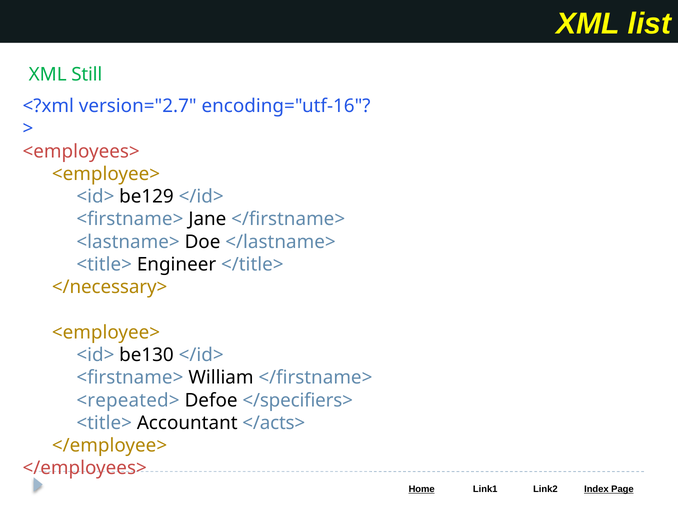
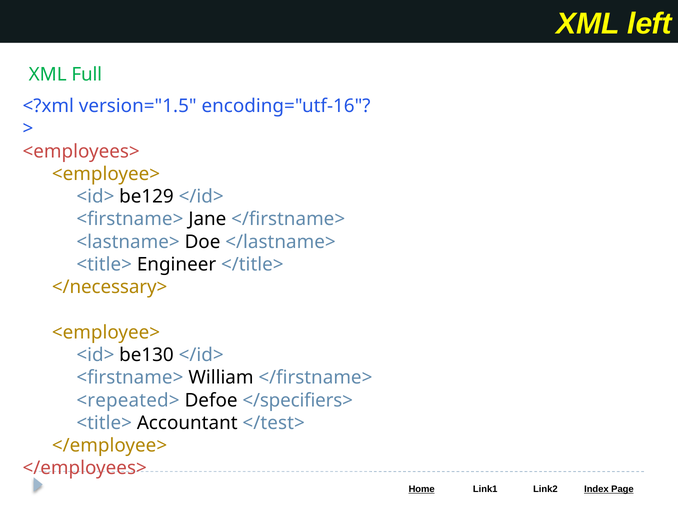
list: list -> left (650, 24)
Still: Still -> Full (87, 74)
version="2.7: version="2.7 -> version="1.5 (138, 106)
</acts>: </acts> -> </test> (274, 423)
